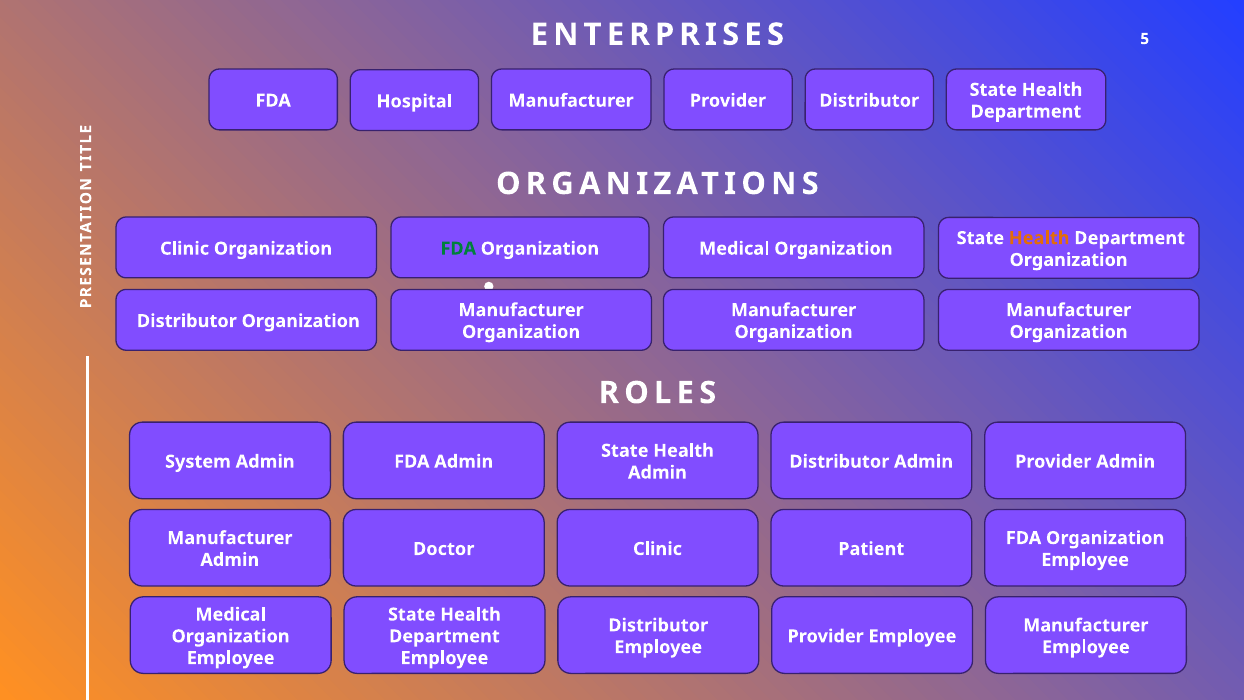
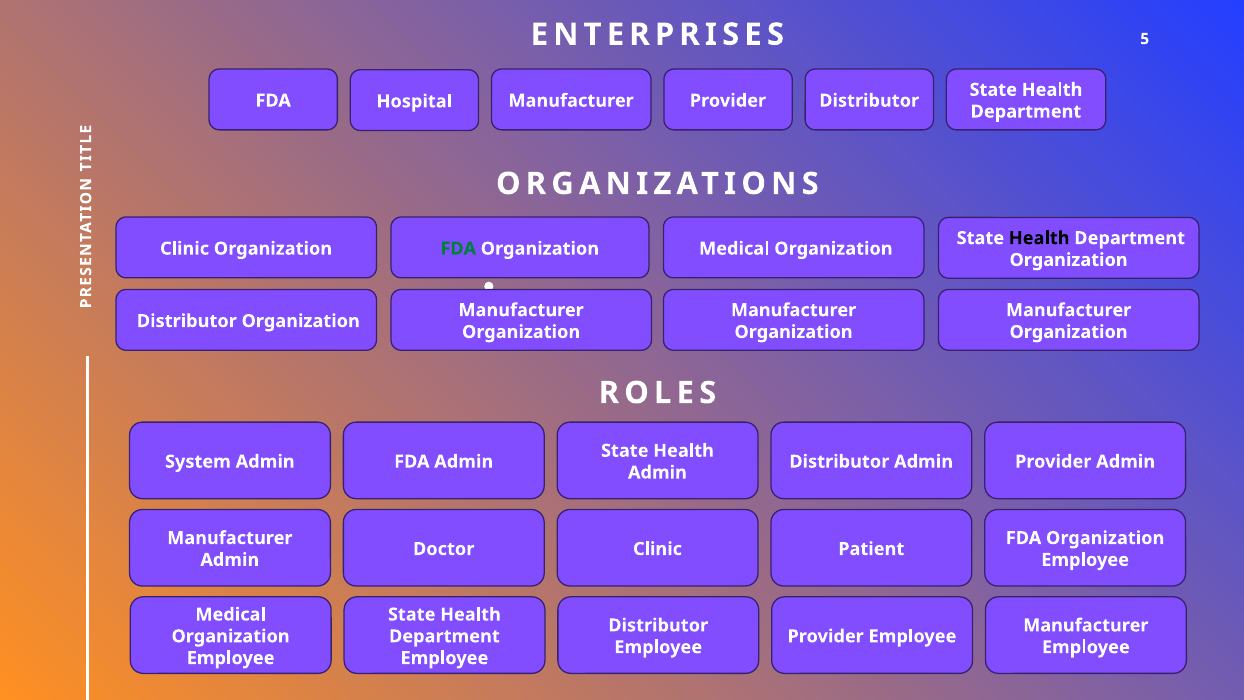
Health colour: orange -> black (1039, 238)
